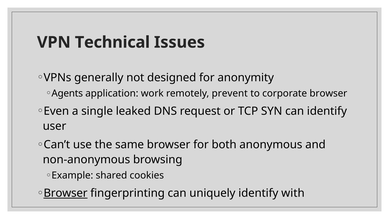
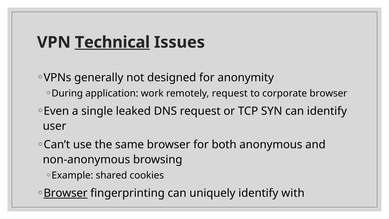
Technical underline: none -> present (112, 42)
Agents: Agents -> During (67, 93)
remotely prevent: prevent -> request (230, 93)
